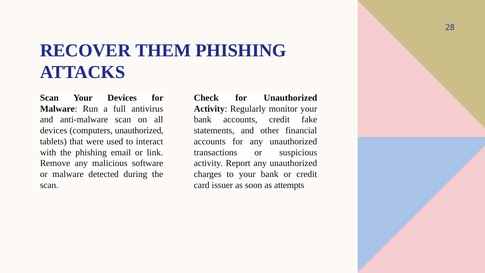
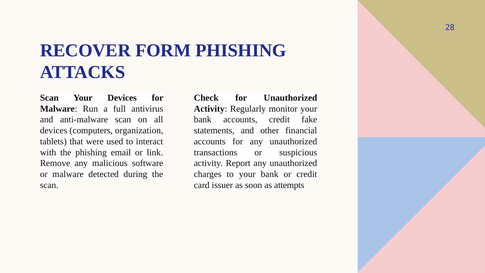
THEM: THEM -> FORM (163, 50)
computers unauthorized: unauthorized -> organization (139, 130)
